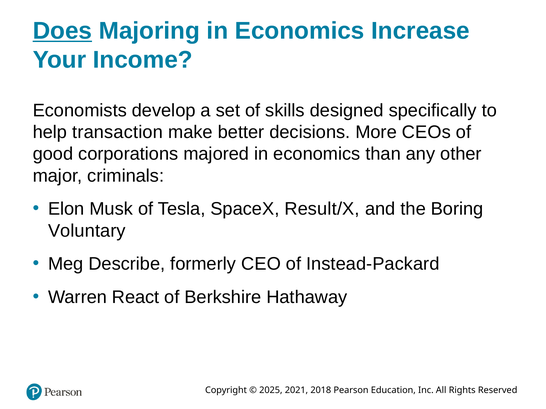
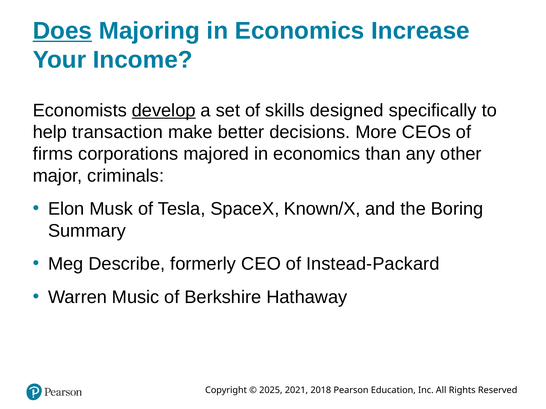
develop underline: none -> present (164, 111)
good: good -> firms (53, 154)
Result/X: Result/X -> Known/X (322, 209)
Voluntary: Voluntary -> Summary (87, 231)
React: React -> Music (136, 297)
